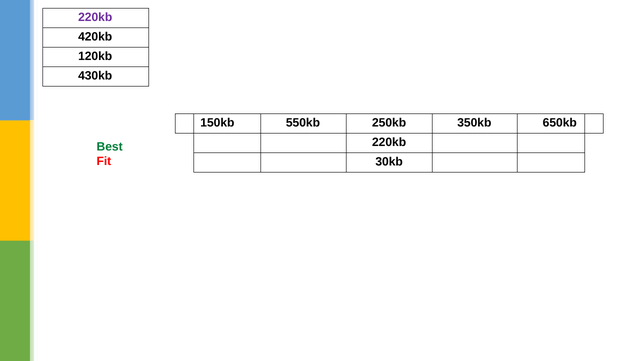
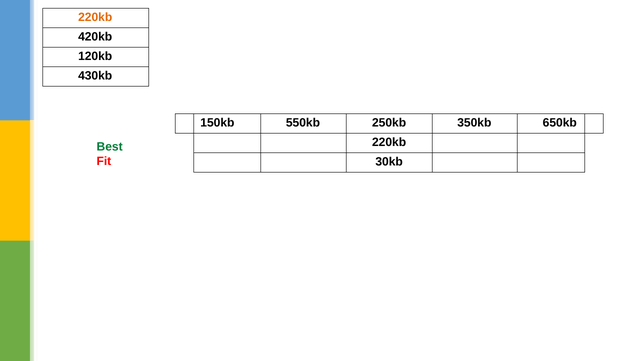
220kb colour: purple -> orange (95, 17)
